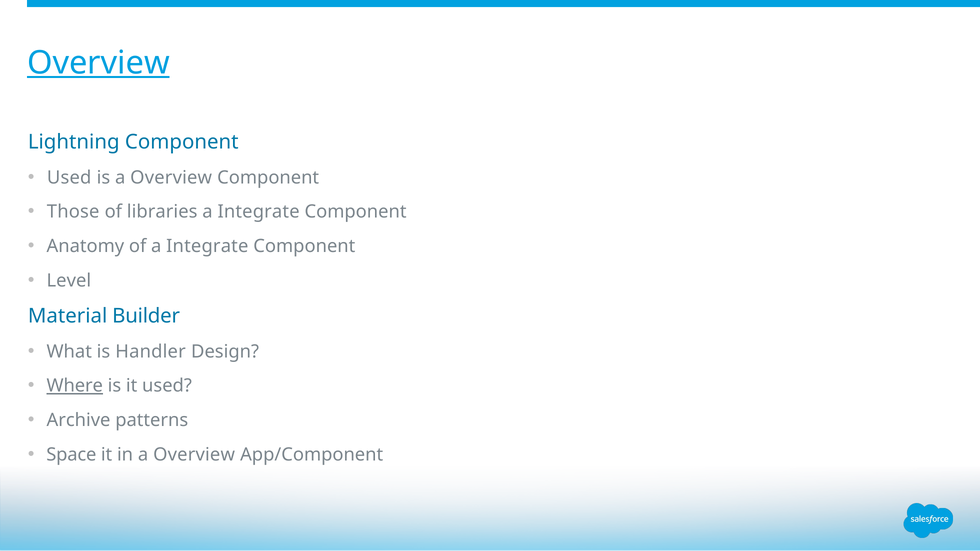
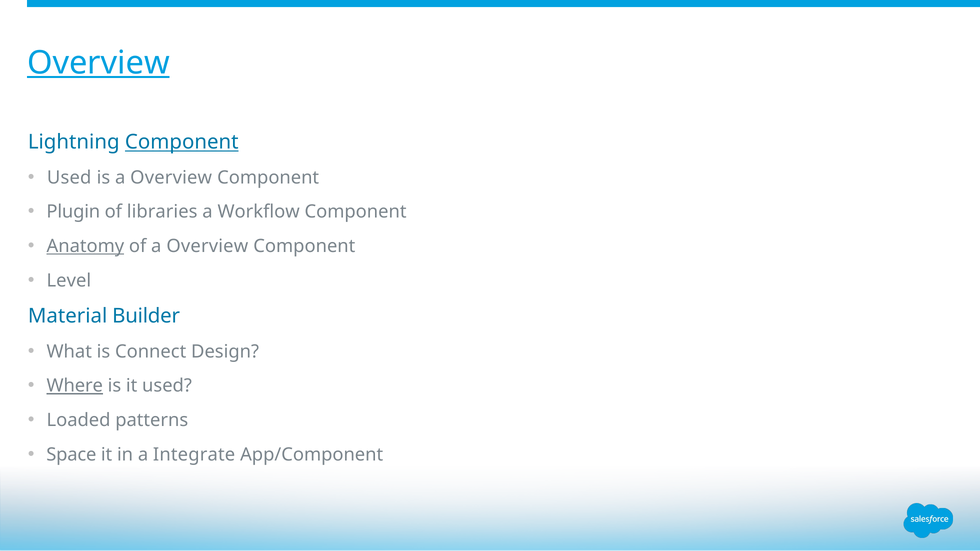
Component underline: none -> present (182, 142)
Those: Those -> Plugin (73, 212)
Integrate: Integrate -> Workflow (259, 212)
Anatomy underline: none -> present (85, 246)
of a Integrate: Integrate -> Overview (207, 246)
Handler: Handler -> Connect (151, 352)
Archive: Archive -> Loaded (79, 420)
in a Overview: Overview -> Integrate (194, 455)
